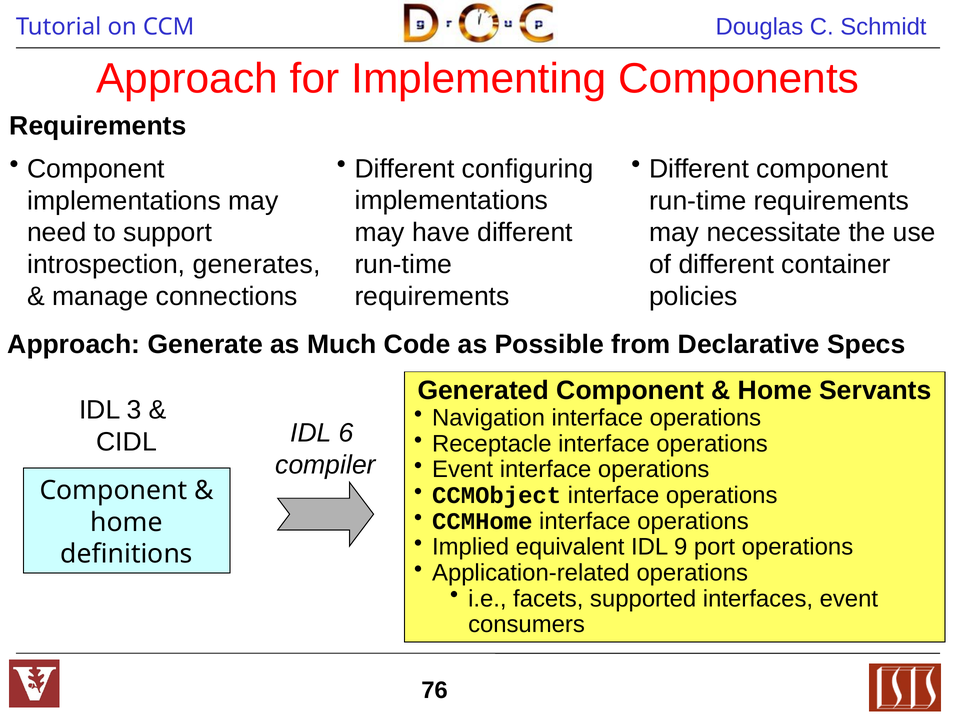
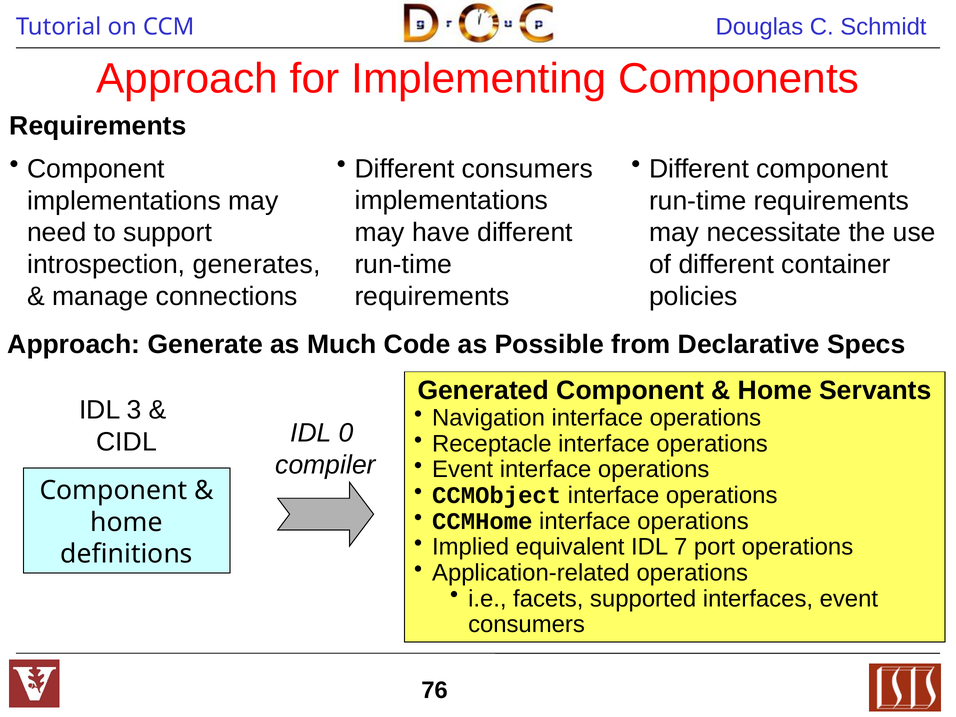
Different configuring: configuring -> consumers (528, 169)
6: 6 -> 0 (346, 433)
9: 9 -> 7 (681, 547)
